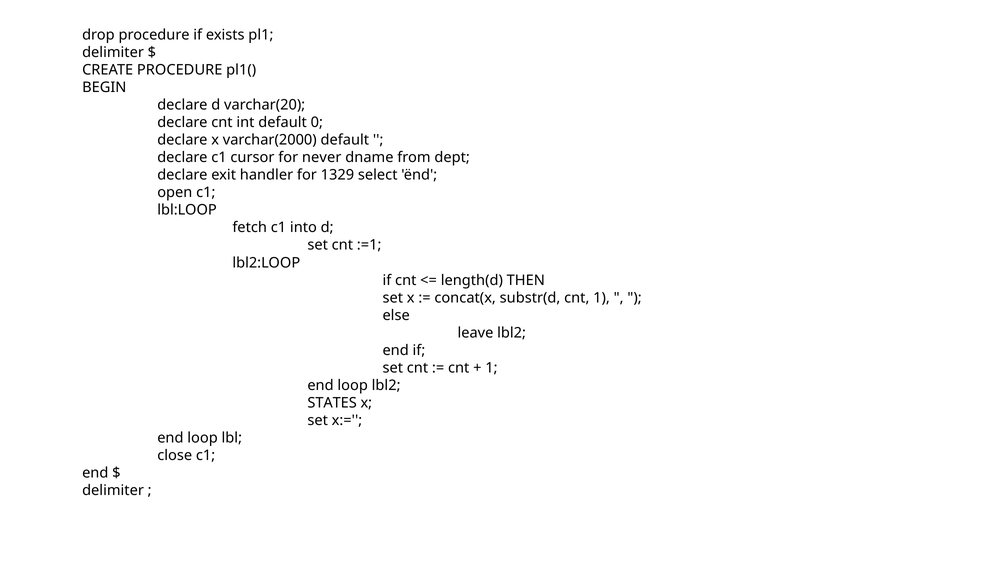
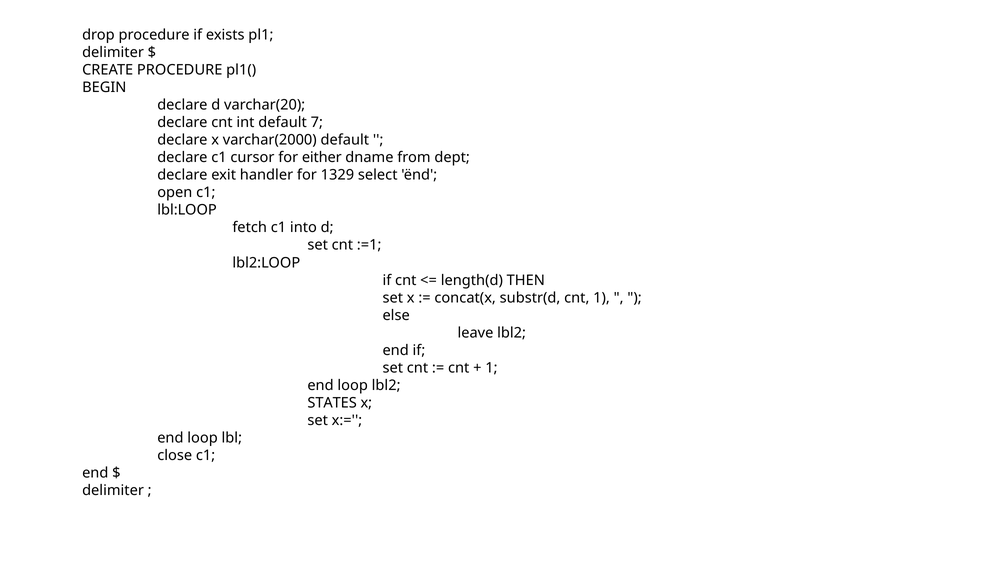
0: 0 -> 7 (317, 123)
never: never -> either (322, 158)
